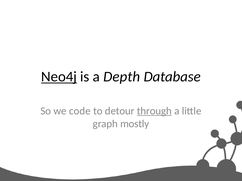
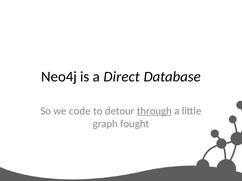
Neo4j underline: present -> none (59, 77)
Depth: Depth -> Direct (122, 77)
mostly: mostly -> fought (135, 124)
